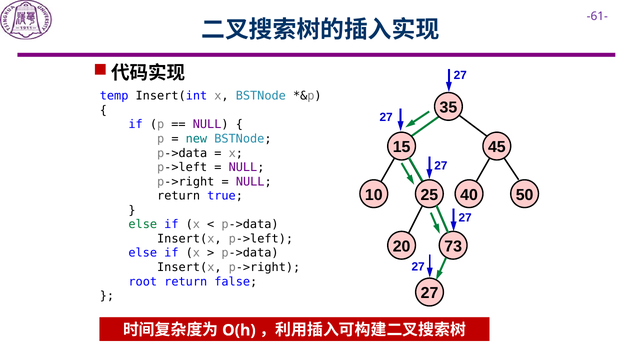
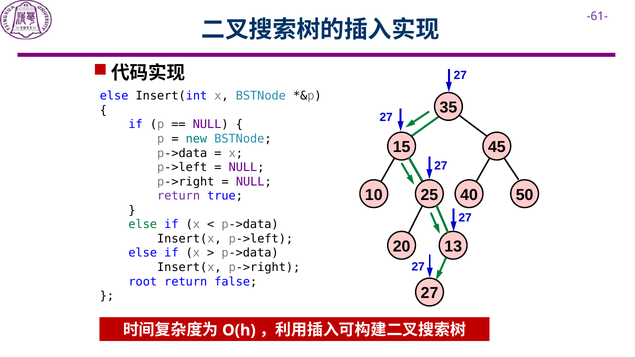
temp: temp -> else (114, 96)
return colour: black -> purple (179, 196)
73: 73 -> 13 (453, 246)
